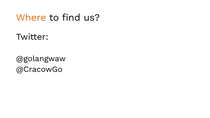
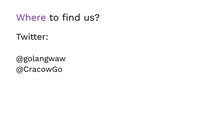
Where colour: orange -> purple (31, 18)
